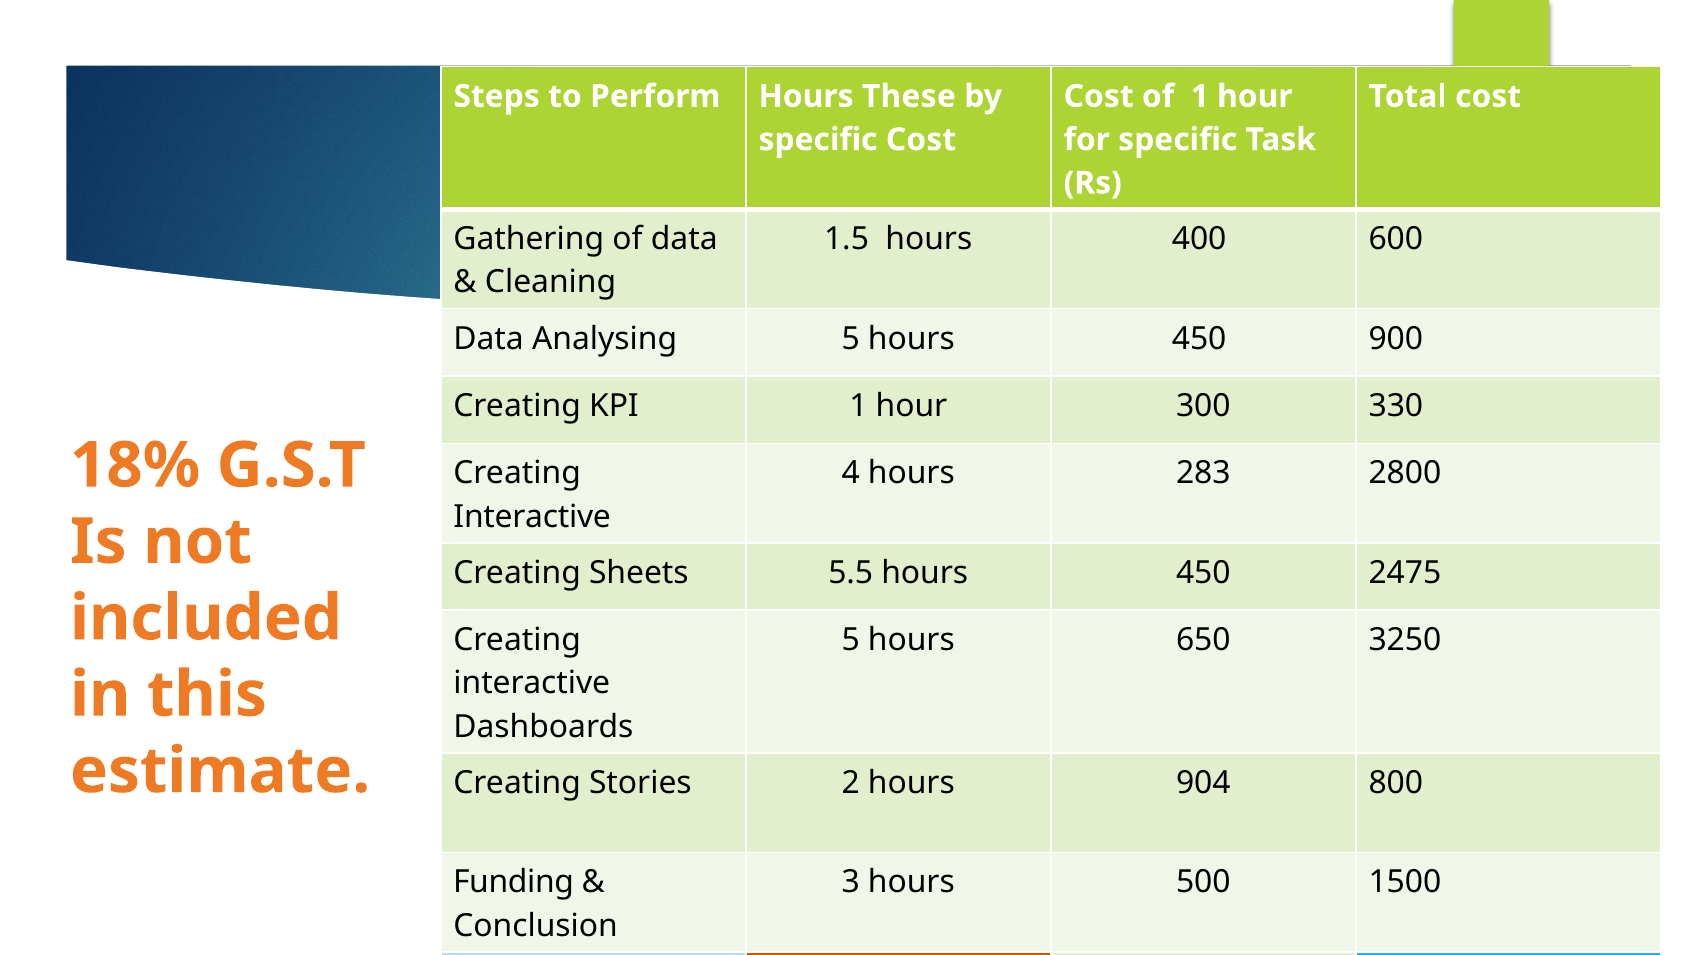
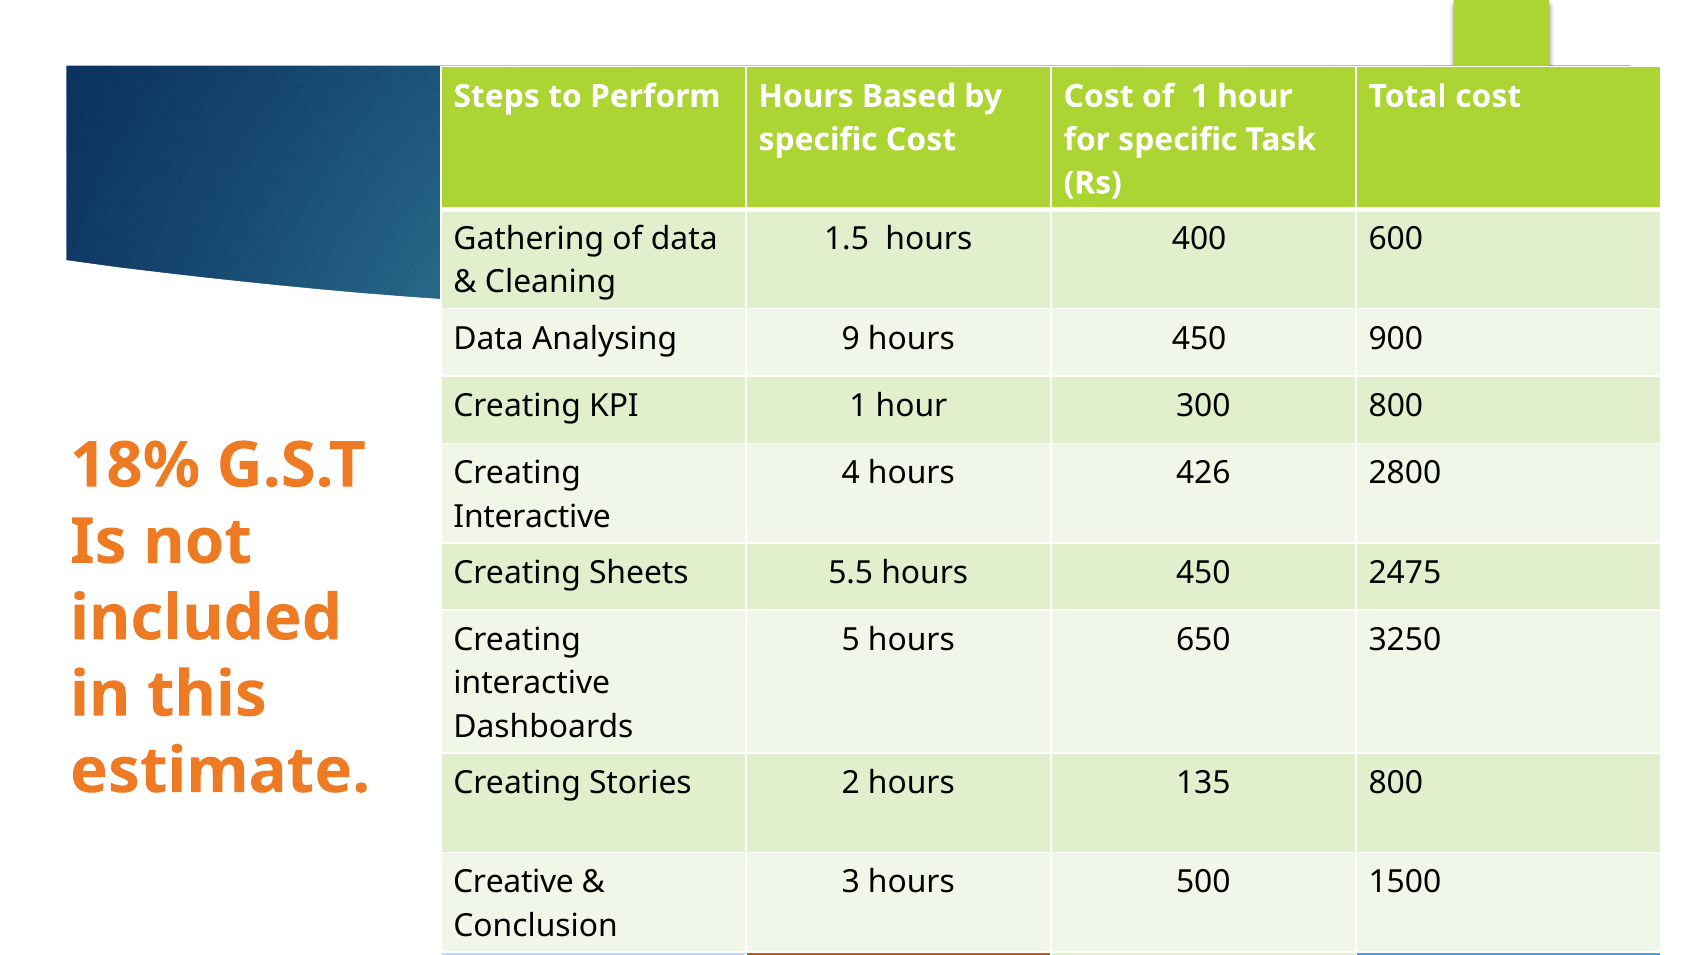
These: These -> Based (909, 96)
Analysing 5: 5 -> 9 (851, 339)
300 330: 330 -> 800 (1396, 406)
283: 283 -> 426 (1203, 473)
904: 904 -> 135 (1203, 783)
Funding: Funding -> Creative (514, 882)
